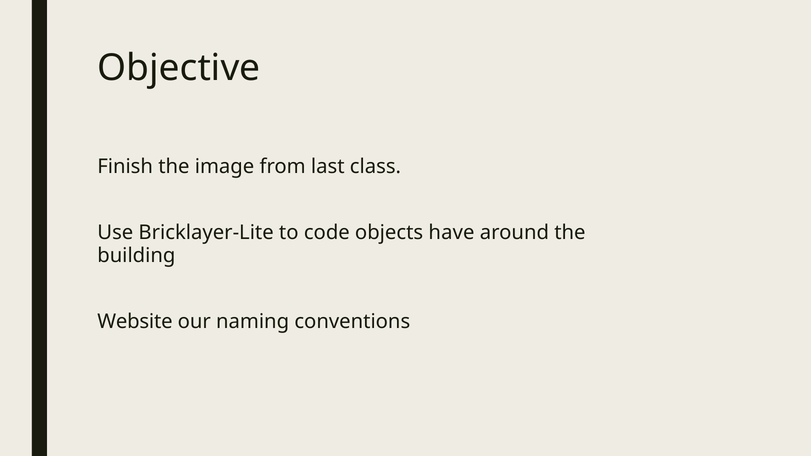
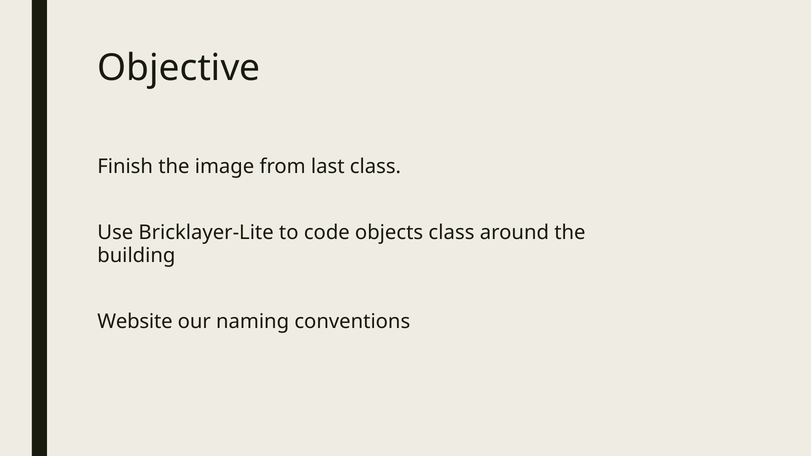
objects have: have -> class (452, 233)
